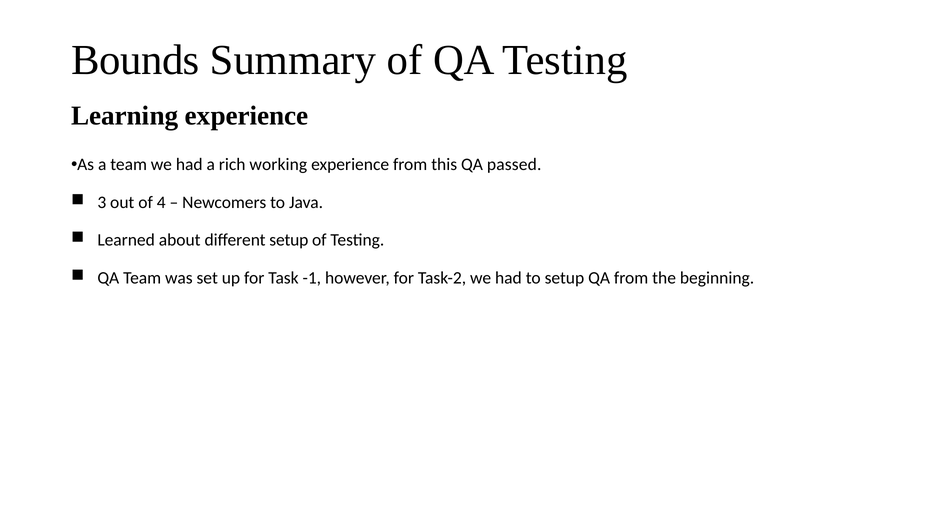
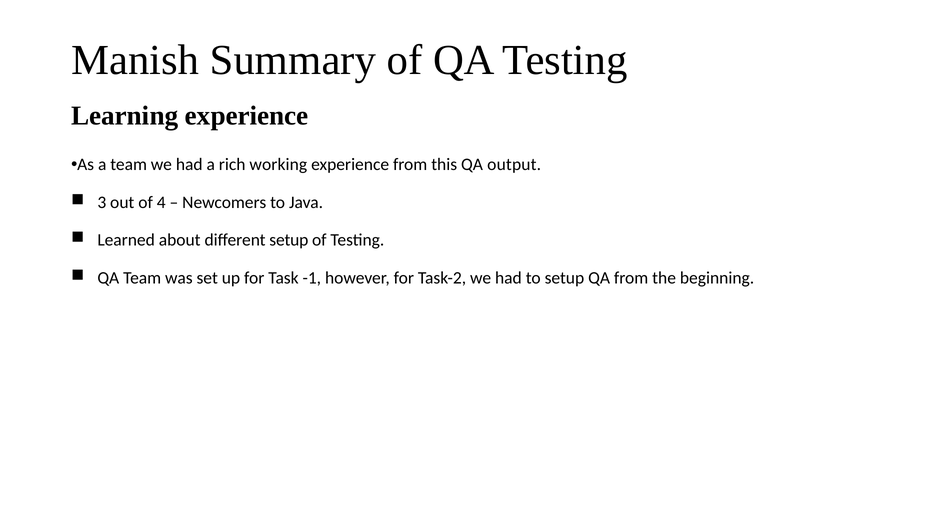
Bounds: Bounds -> Manish (135, 60)
passed: passed -> output (514, 165)
